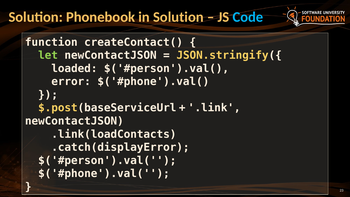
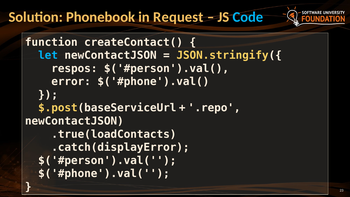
in Solution: Solution -> Request (178, 17)
let colour: light green -> light blue (48, 55)
loaded: loaded -> respos (74, 68)
.link: .link -> .repo (214, 108)
.link(loadContacts: .link(loadContacts -> .true(loadContacts (114, 134)
